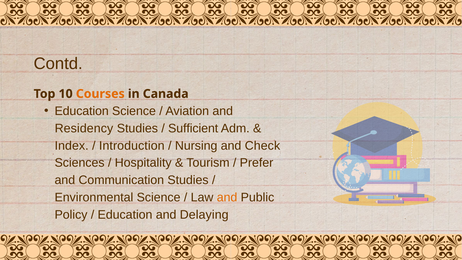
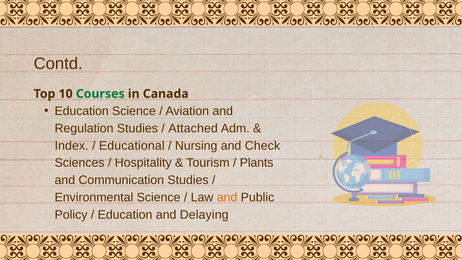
Courses colour: orange -> green (100, 94)
Residency: Residency -> Regulation (84, 128)
Sufficient: Sufficient -> Attached (193, 128)
Introduction: Introduction -> Educational (132, 146)
Prefer: Prefer -> Plants (257, 163)
